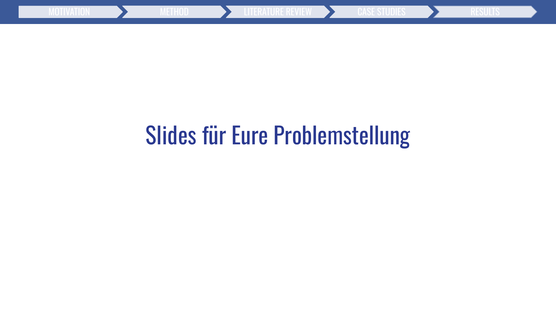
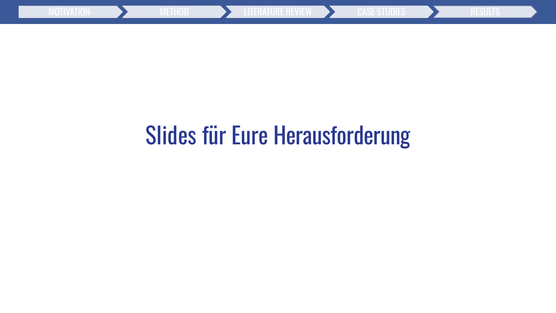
Problemstellung: Problemstellung -> Herausforderung (342, 137)
